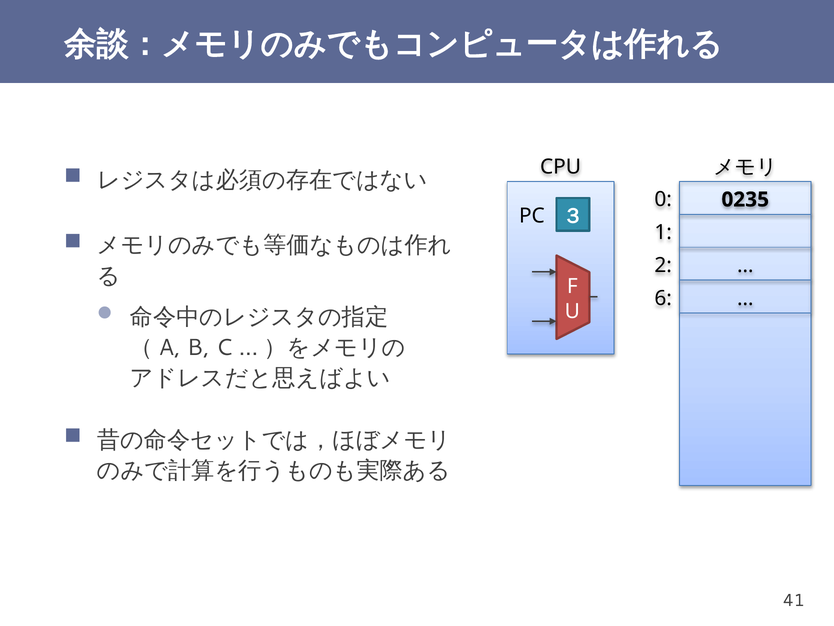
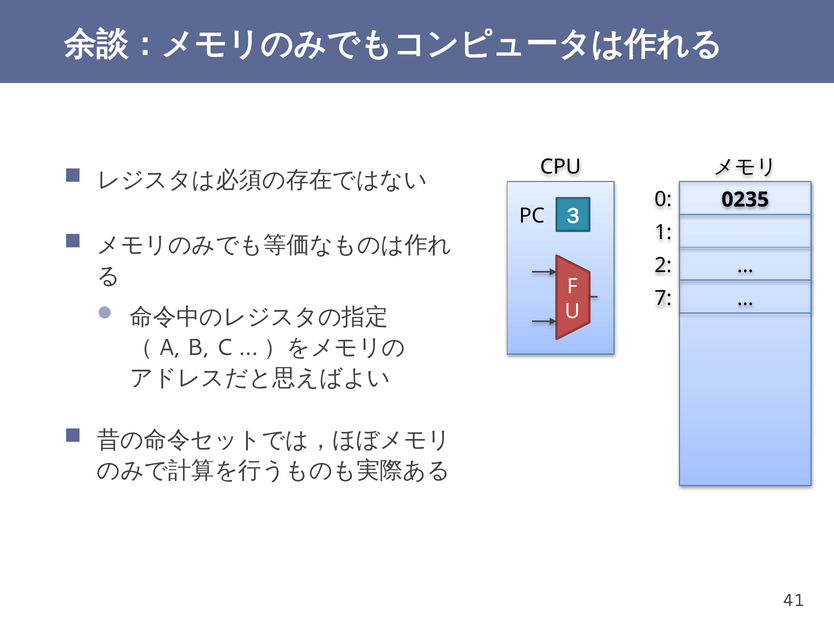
6: 6 -> 7 (663, 298)
